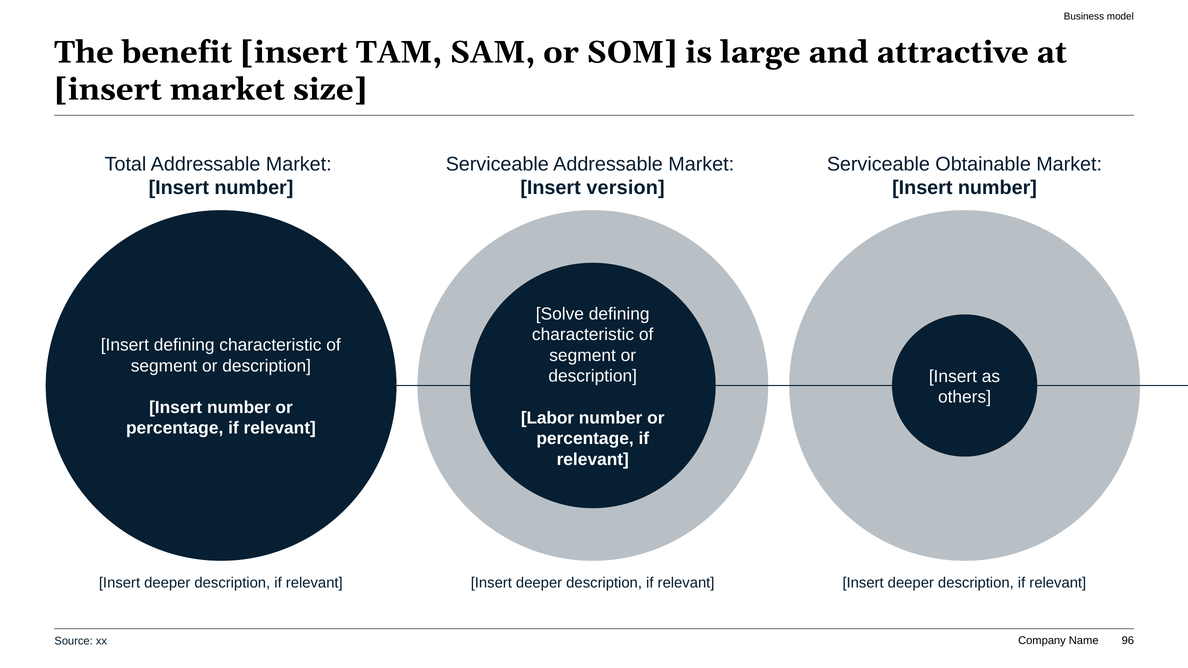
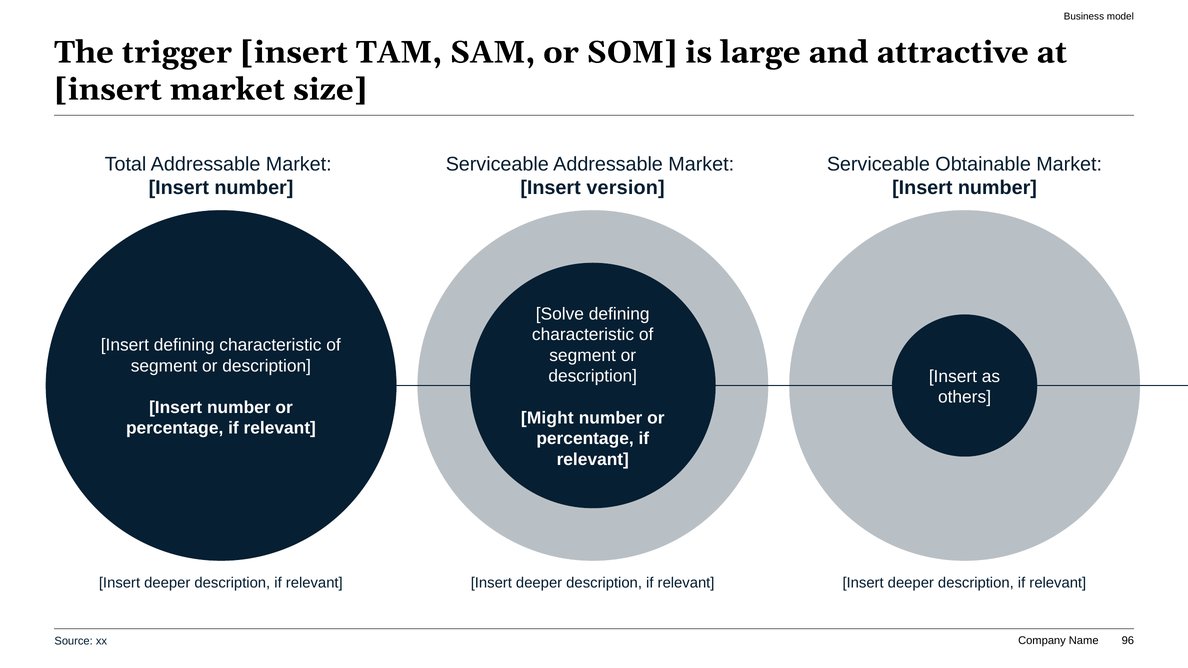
benefit: benefit -> trigger (177, 52)
Labor: Labor -> Might (547, 418)
